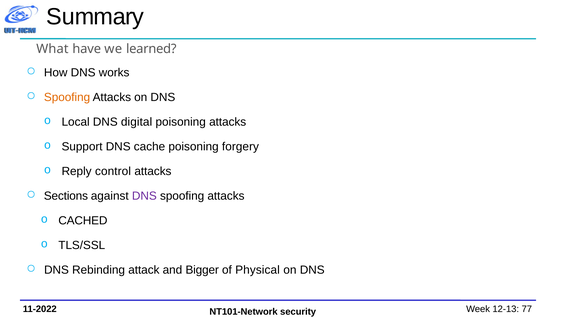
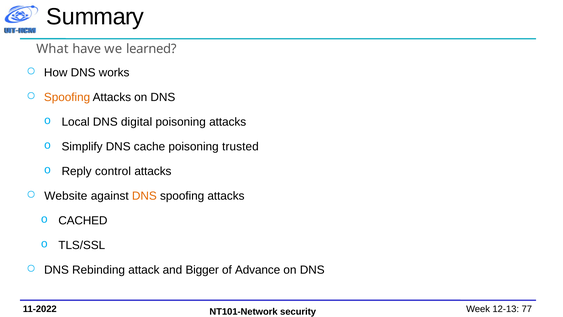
Support: Support -> Simplify (82, 146)
forgery: forgery -> trusted (240, 146)
Sections: Sections -> Website (66, 196)
DNS colour: purple -> orange (144, 196)
Physical: Physical -> Advance (258, 270)
